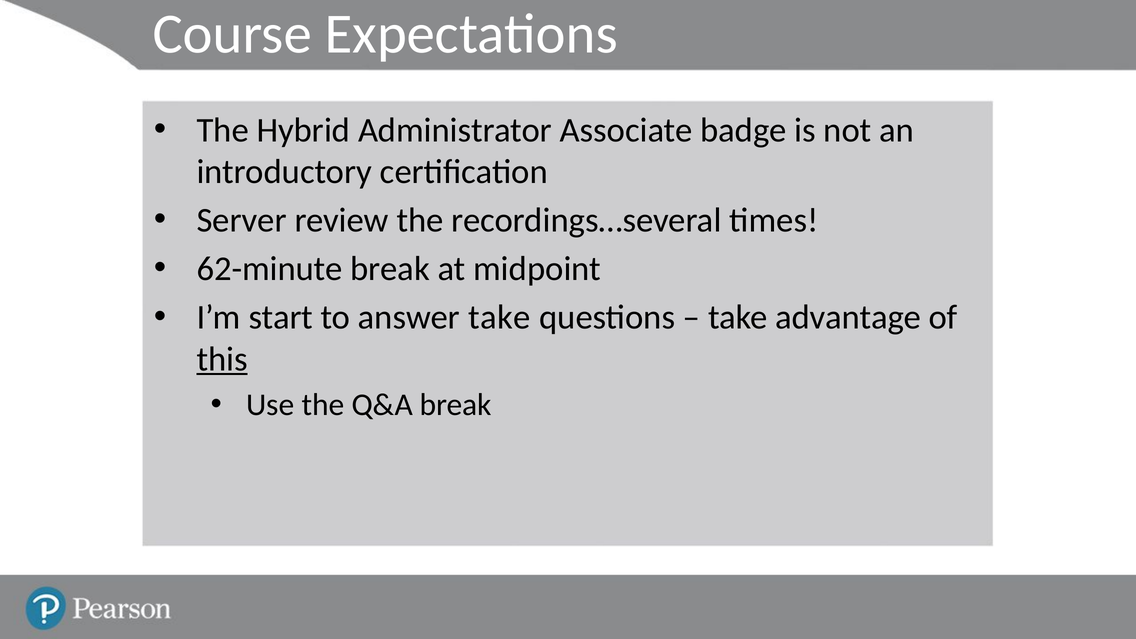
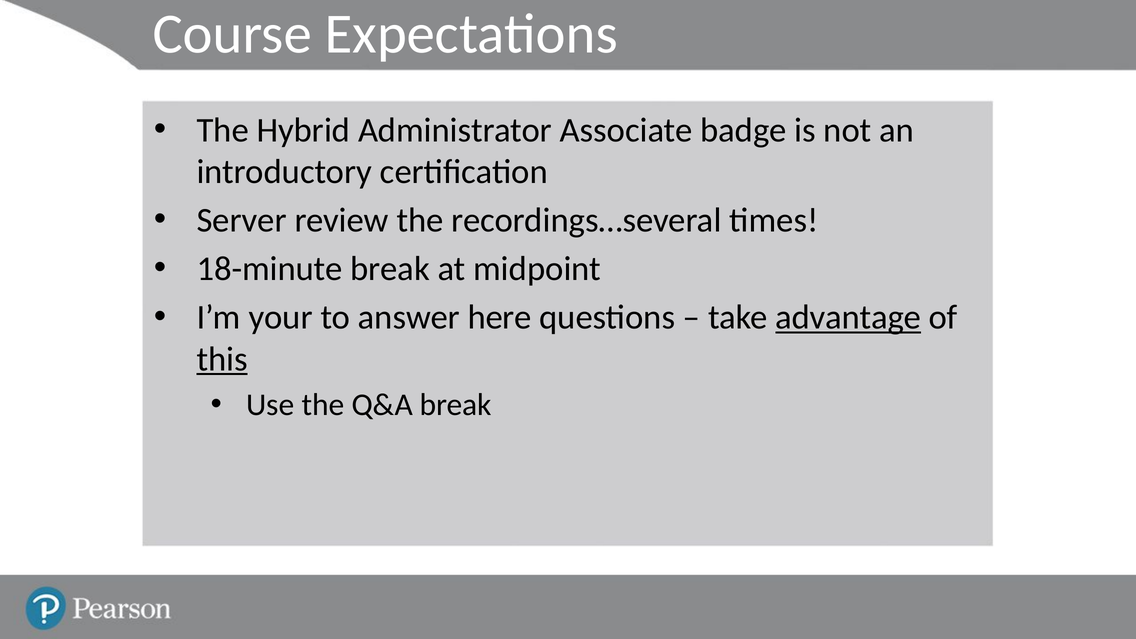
62-minute: 62-minute -> 18-minute (270, 269)
start: start -> your (281, 317)
answer take: take -> here (500, 317)
advantage underline: none -> present (848, 317)
